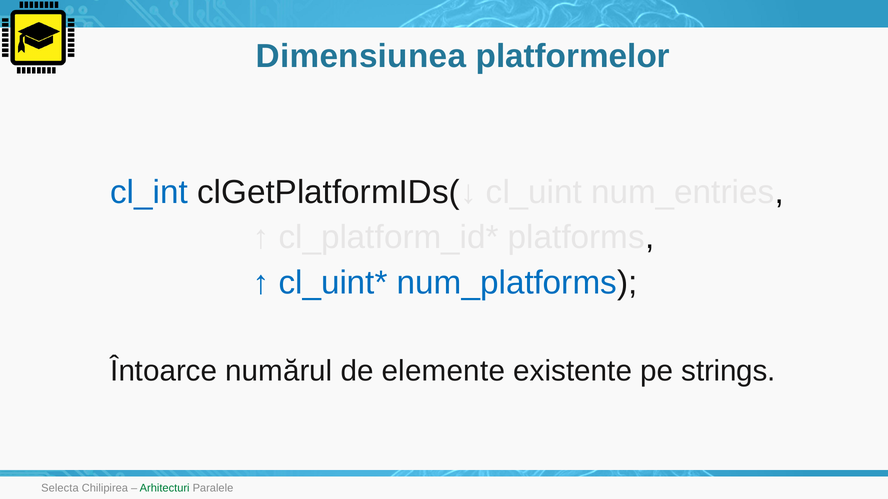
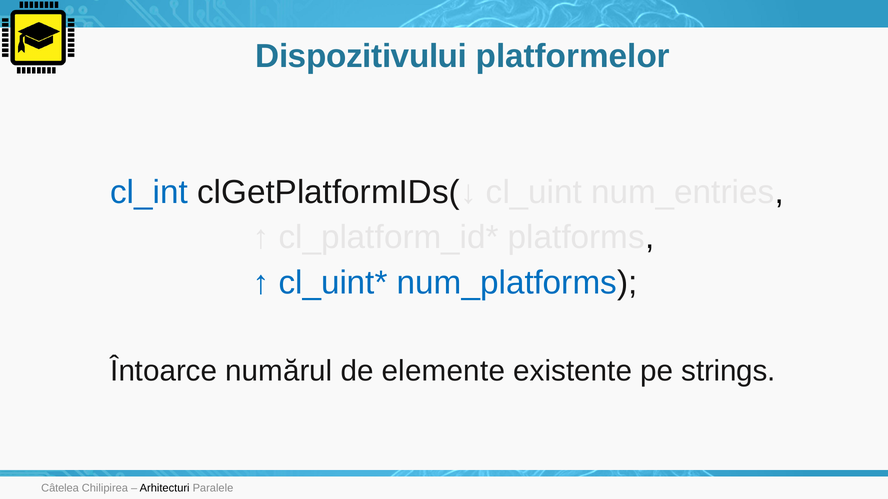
Dimensiunea: Dimensiunea -> Dispozitivului (361, 57)
Selecta: Selecta -> Câtelea (60, 489)
Arhitecturi colour: green -> black (165, 489)
